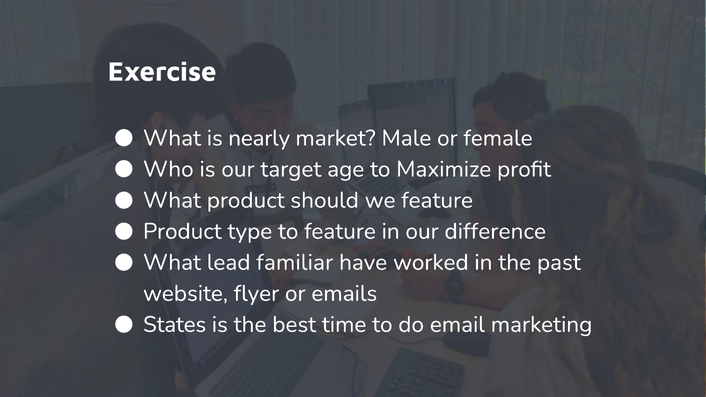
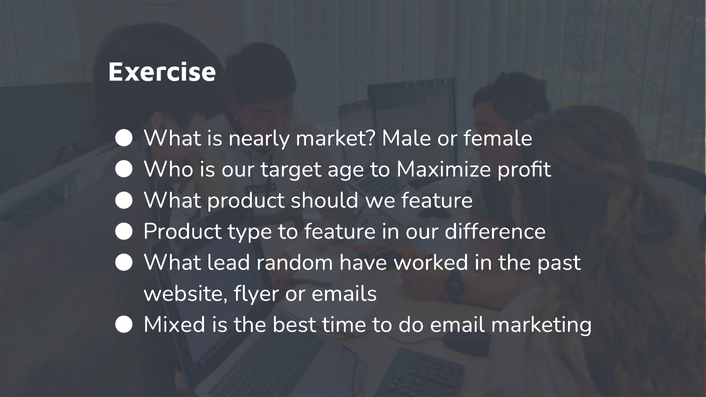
familiar: familiar -> random (295, 262)
States: States -> Mixed (174, 325)
